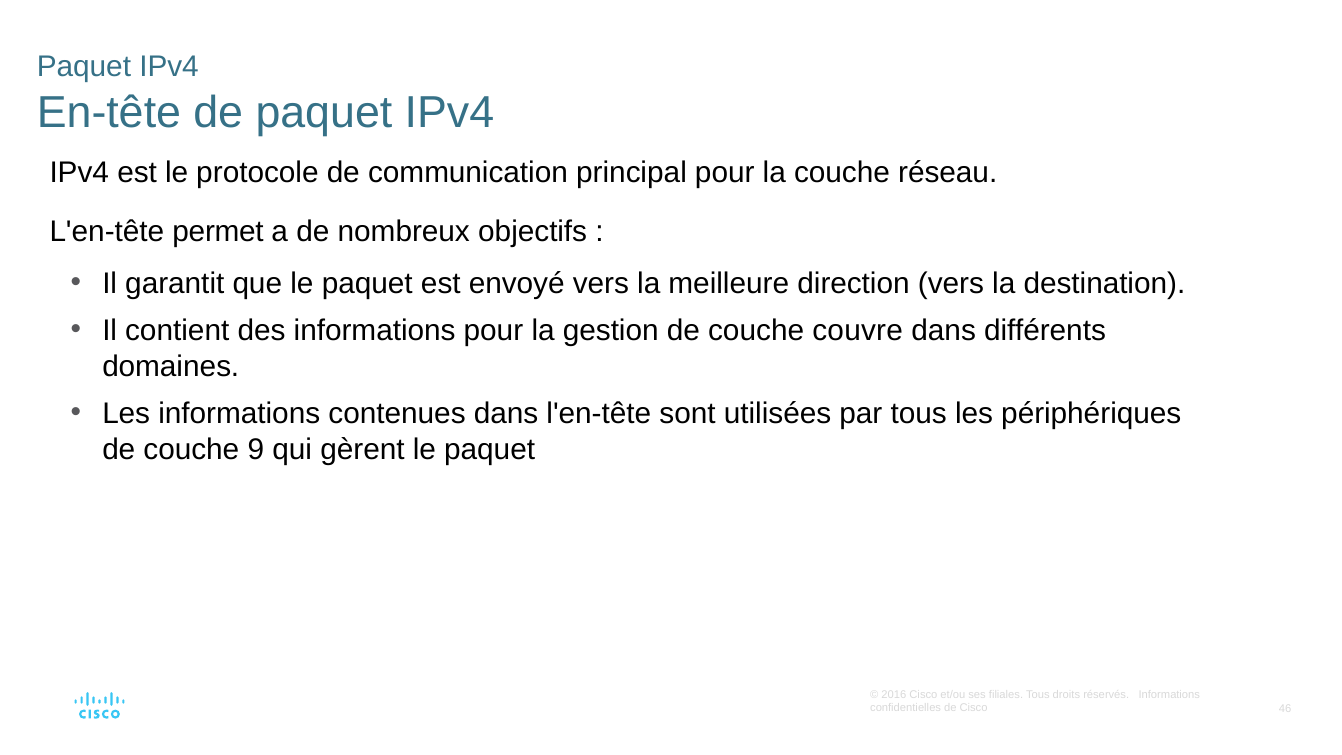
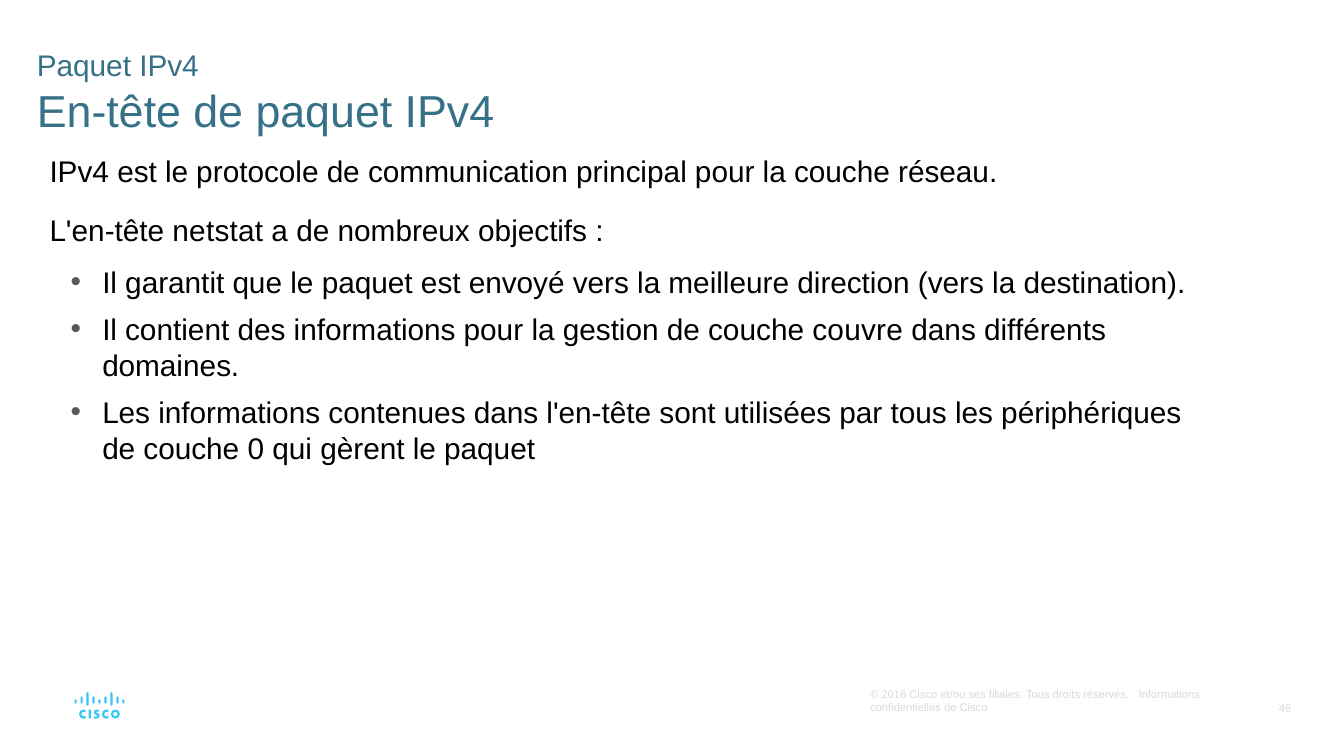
permet: permet -> netstat (218, 231)
9: 9 -> 0 (256, 449)
